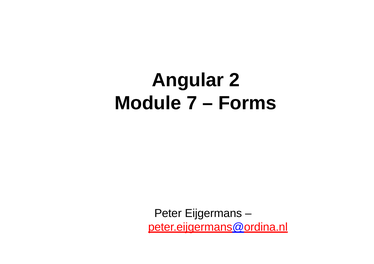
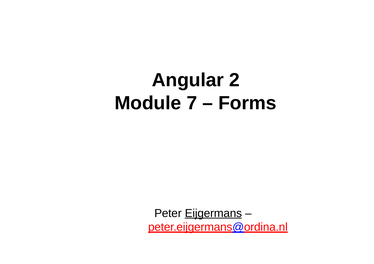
Eijgermans underline: none -> present (213, 214)
